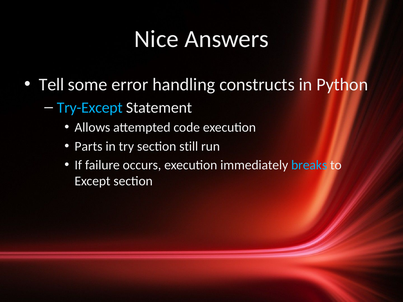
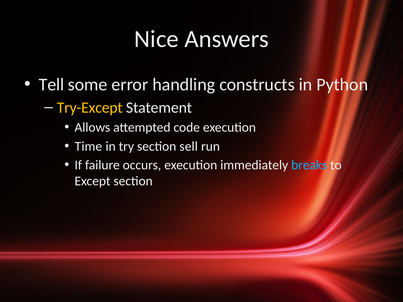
Try-Except colour: light blue -> yellow (90, 108)
Parts: Parts -> Time (88, 146)
still: still -> sell (189, 146)
